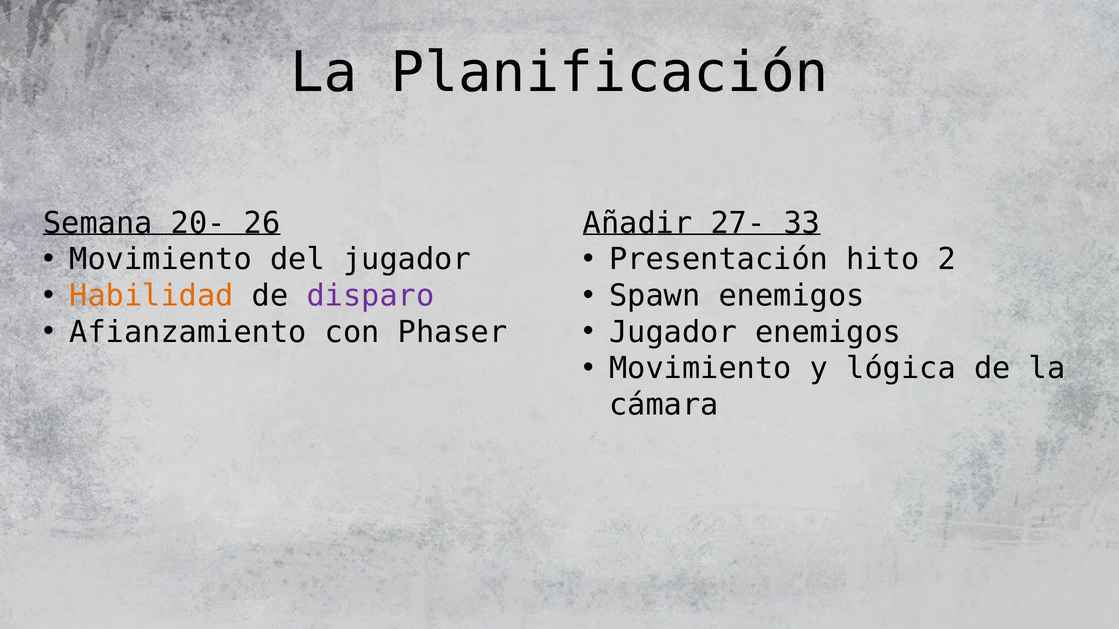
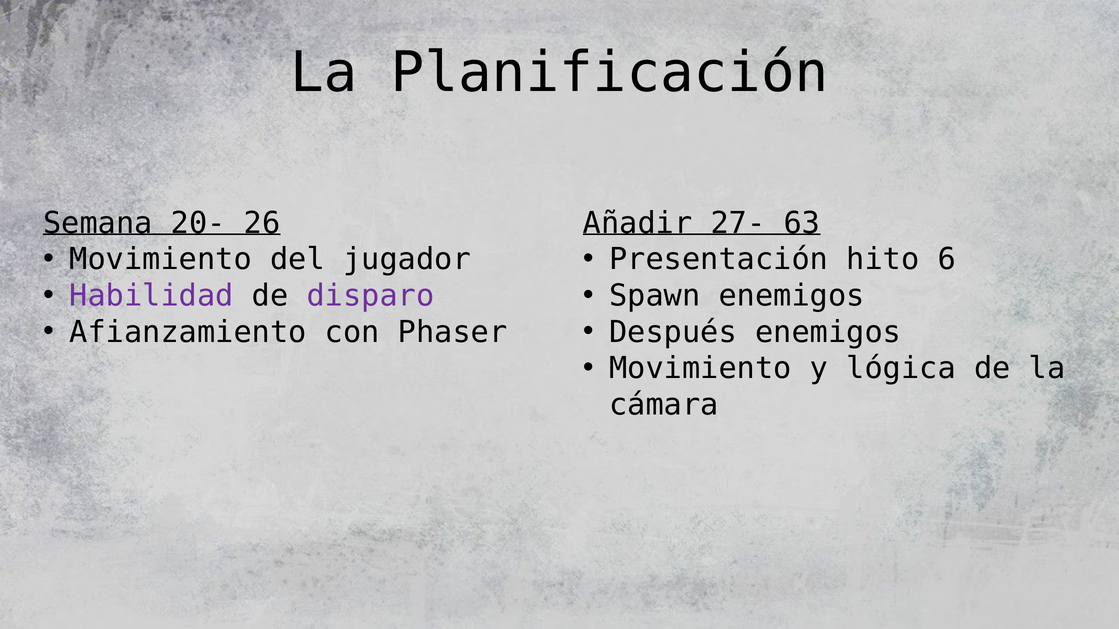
33: 33 -> 63 (802, 223)
2: 2 -> 6 (947, 260)
Habilidad colour: orange -> purple (152, 296)
Jugador: Jugador -> Después (673, 332)
